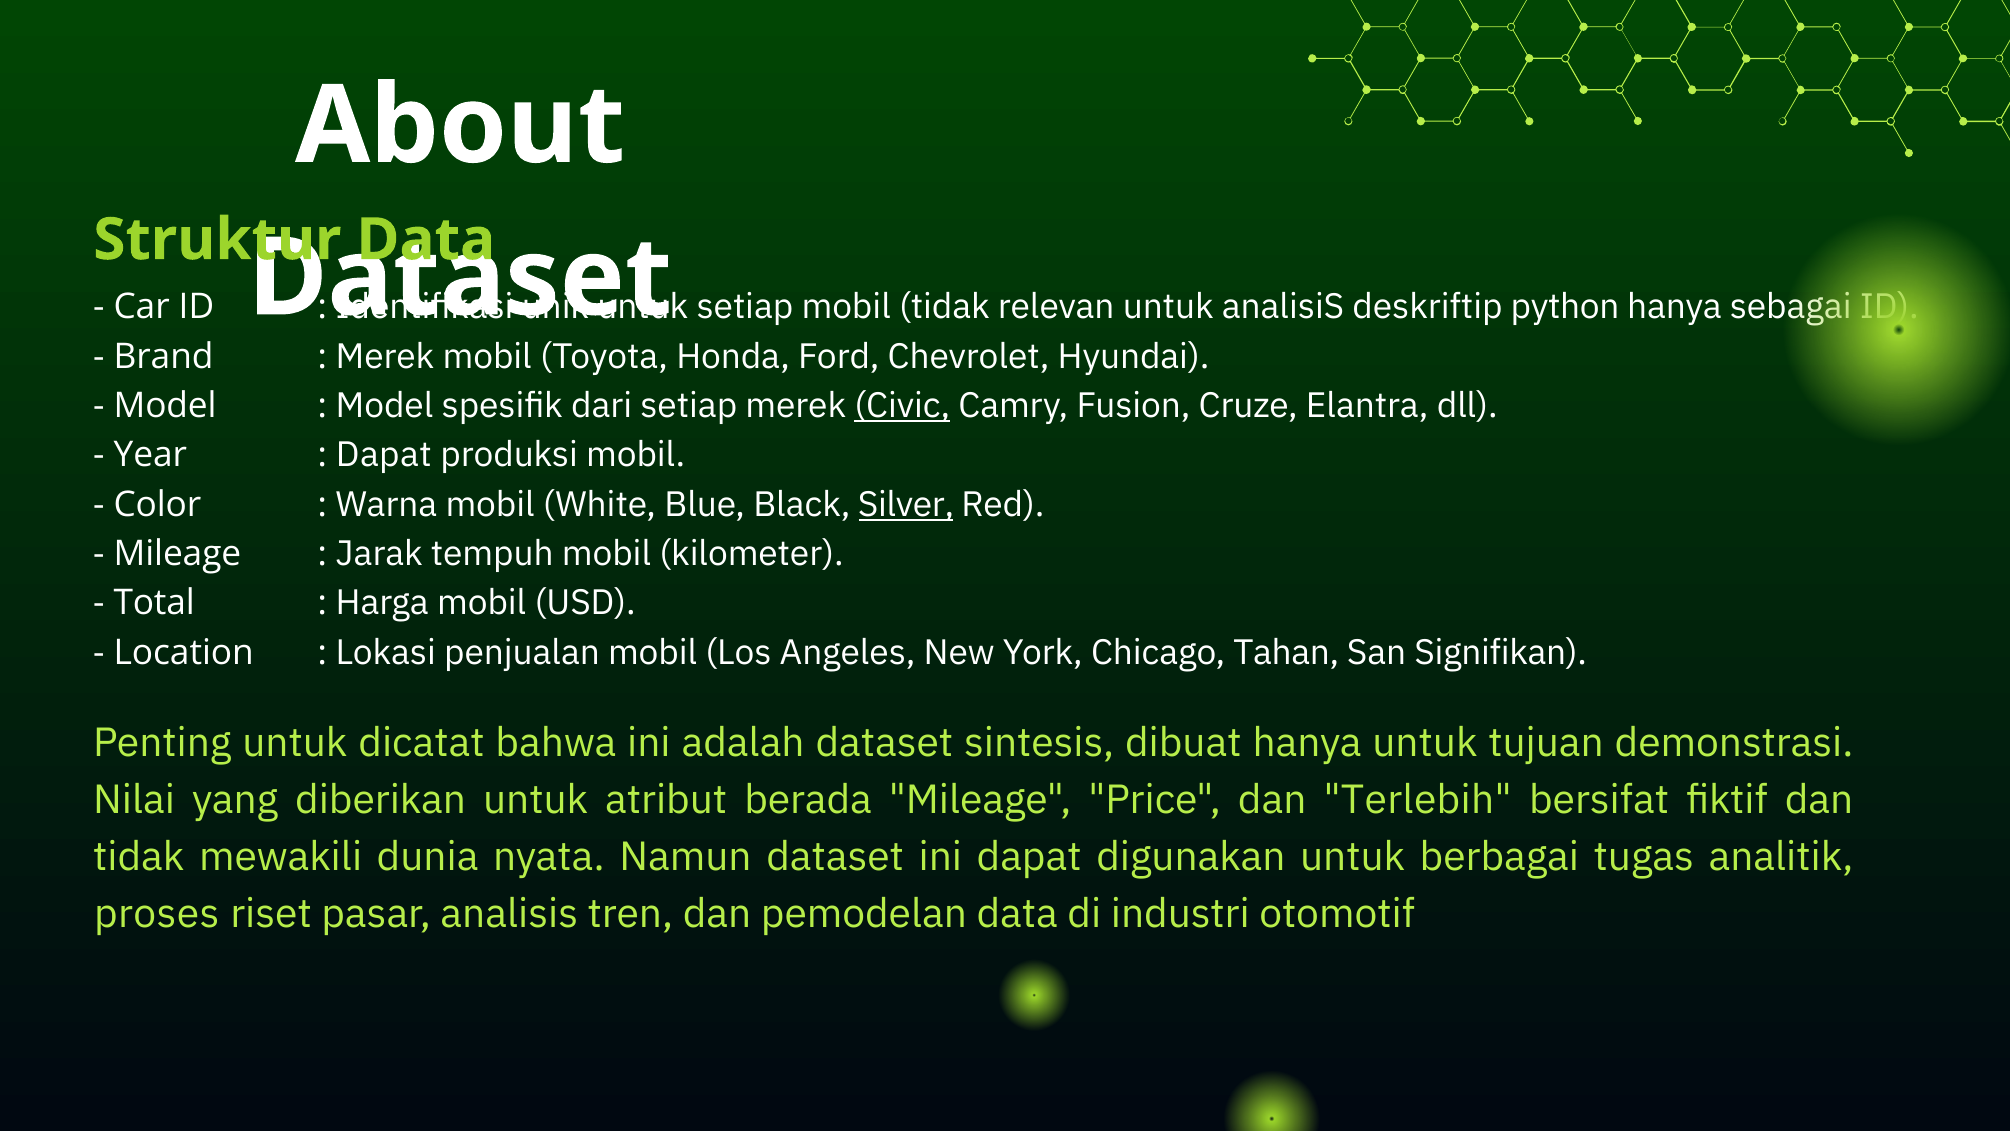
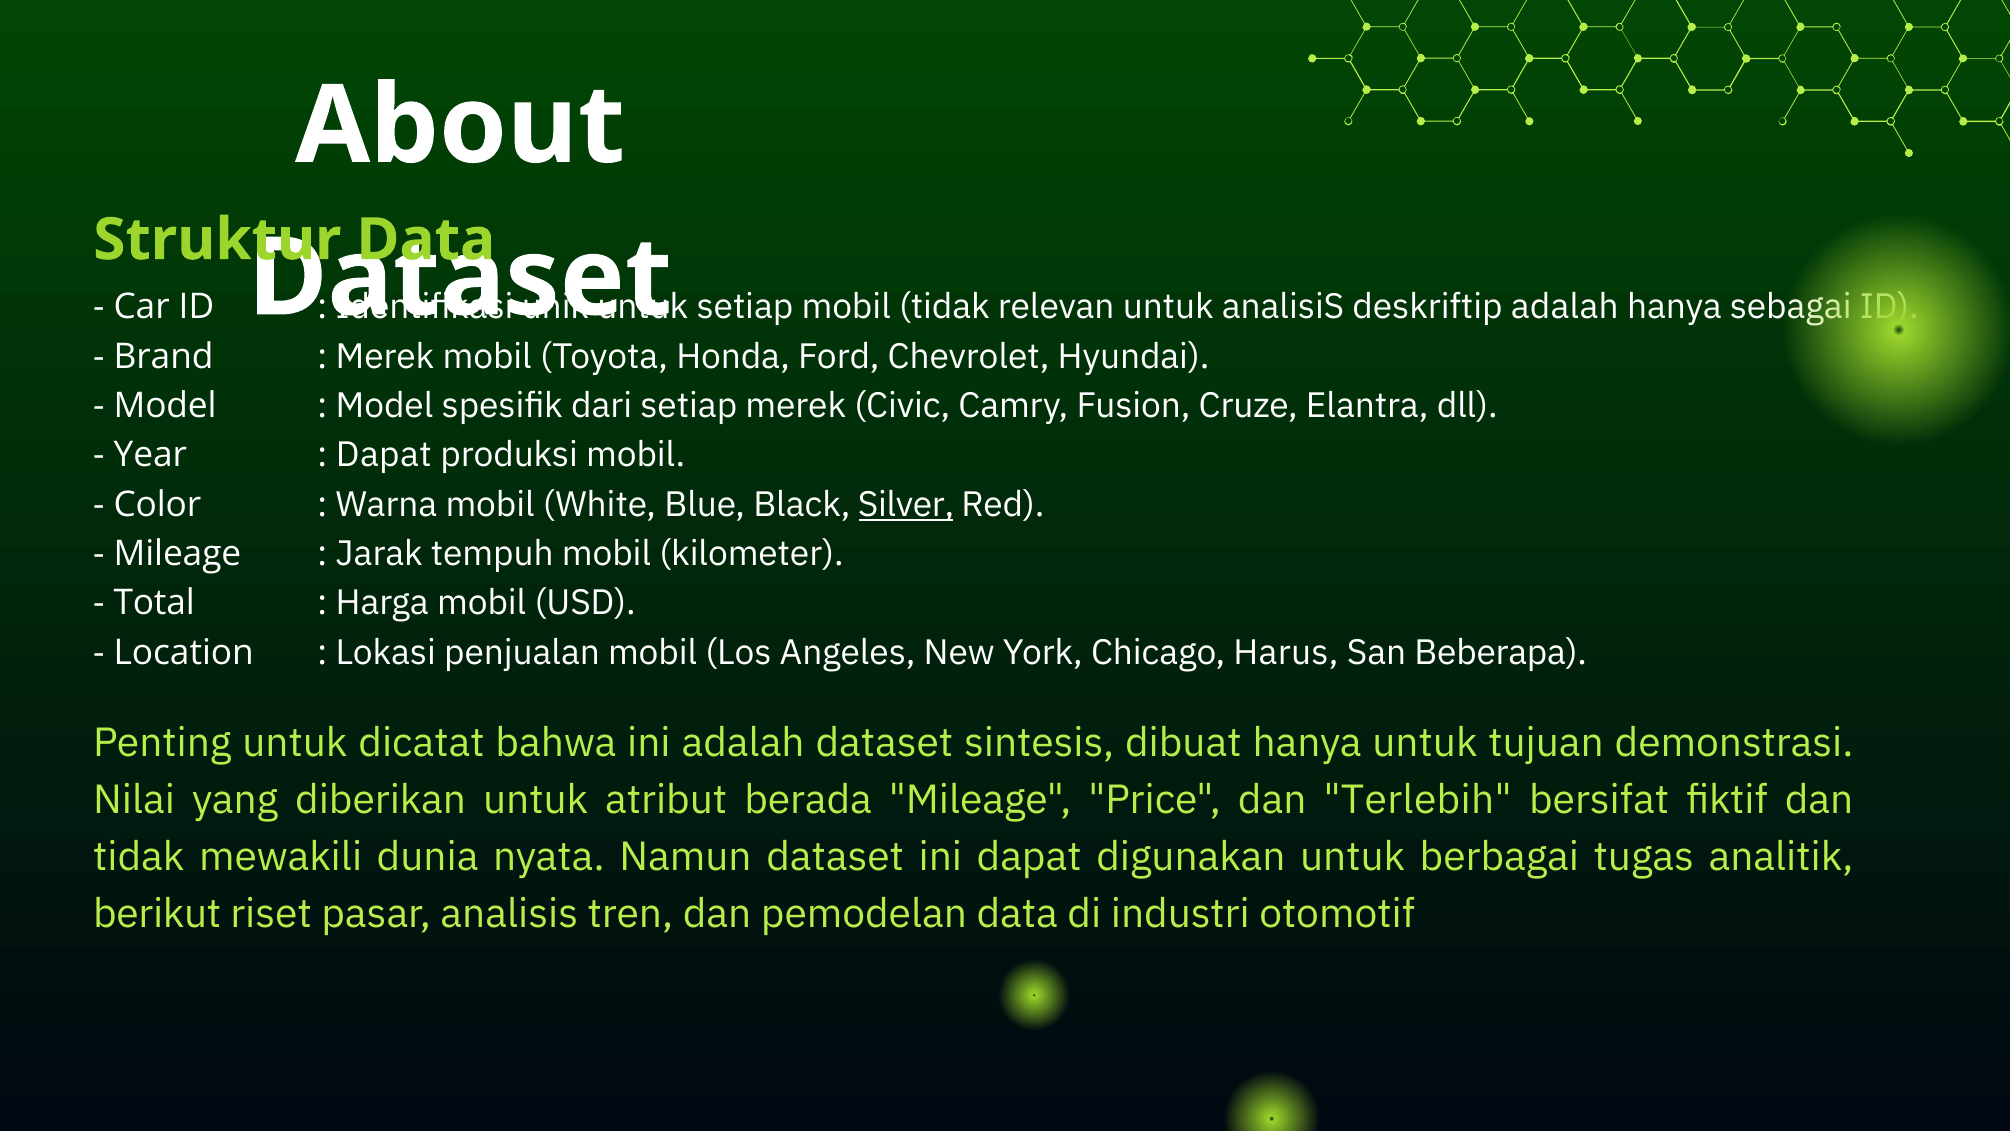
deskriftip python: python -> adalah (1565, 307)
Civic underline: present -> none (902, 406)
Tahan: Tahan -> Harus (1286, 652)
Signifikan: Signifikan -> Beberapa (1501, 652)
proses: proses -> berikut (157, 914)
